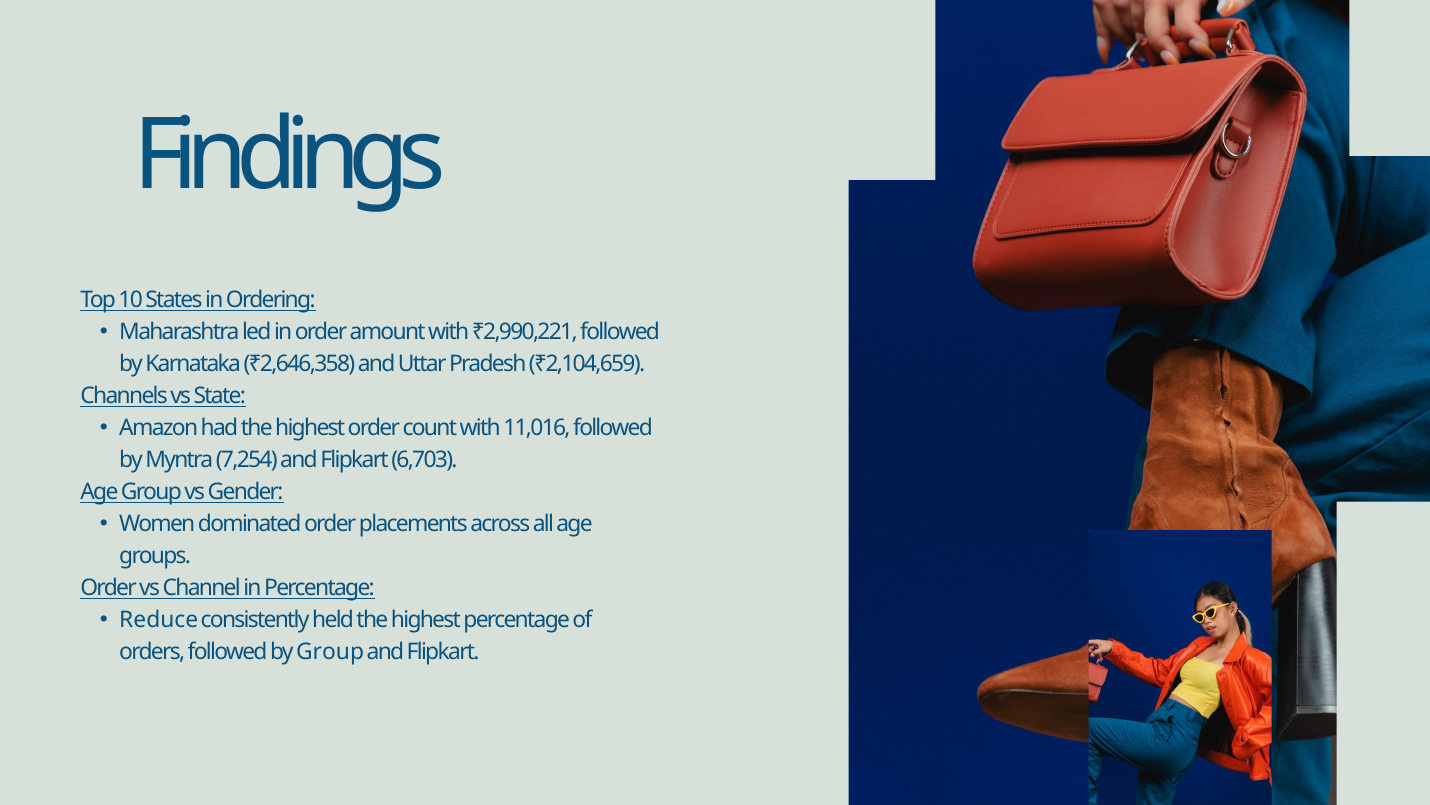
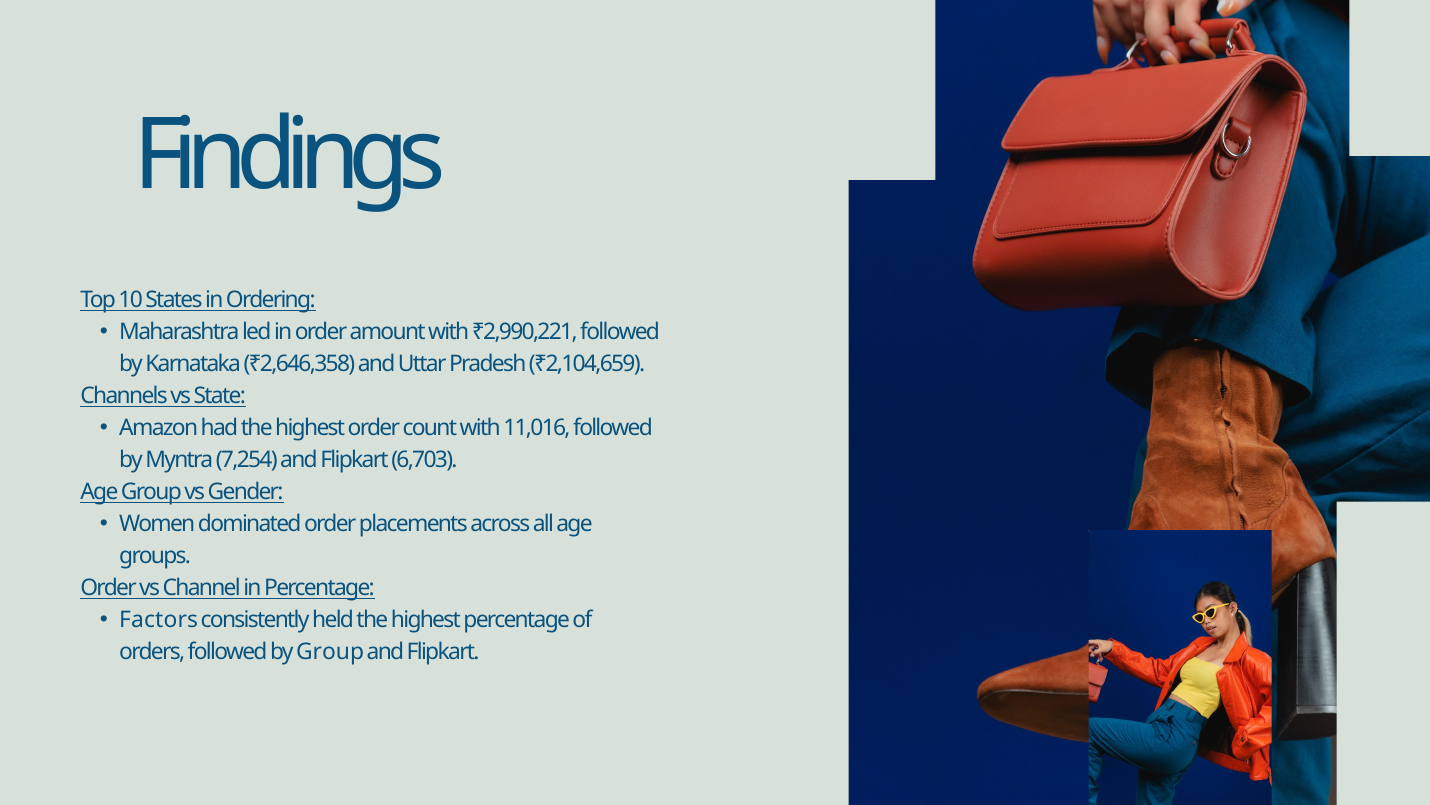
Reduce: Reduce -> Factors (159, 620)
